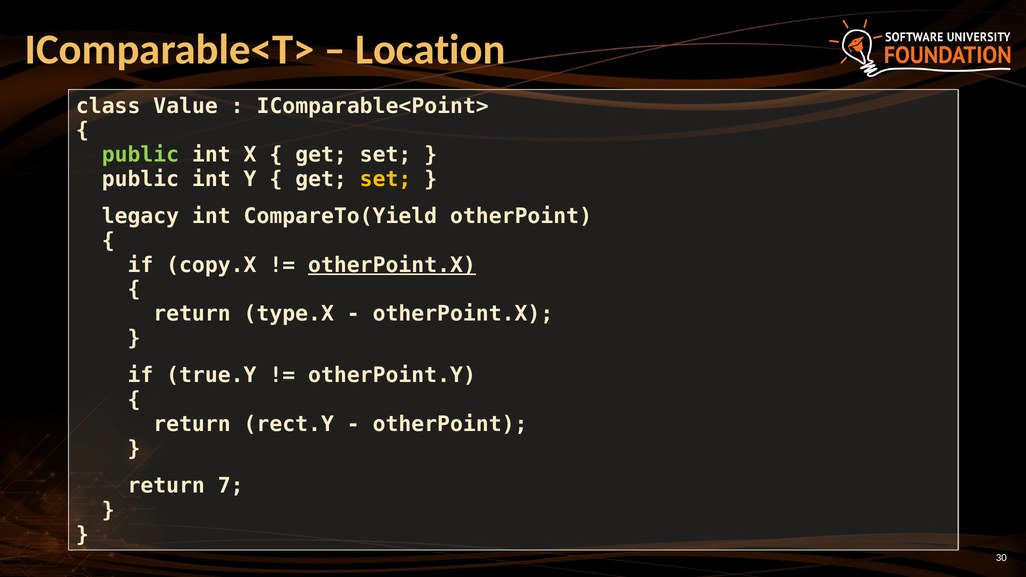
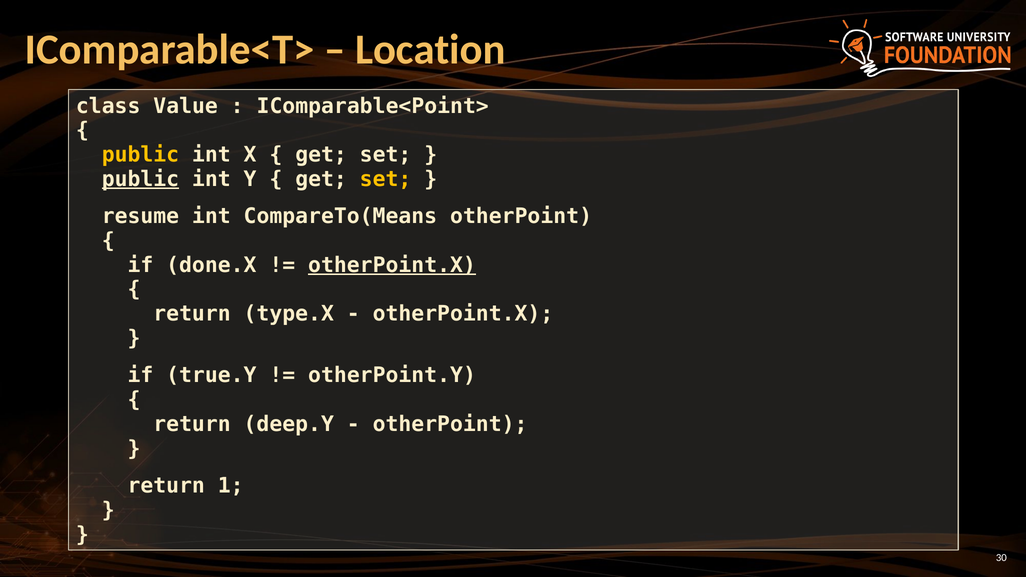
public colour: light green -> yellow (140, 155)
public underline: none -> present (140, 179)
legacy: legacy -> resume (140, 216)
CompareTo(Yield: CompareTo(Yield -> CompareTo(Means (340, 216)
copy.X: copy.X -> done.X (211, 265)
rect.Y: rect.Y -> deep.Y (289, 424)
7: 7 -> 1 (231, 486)
